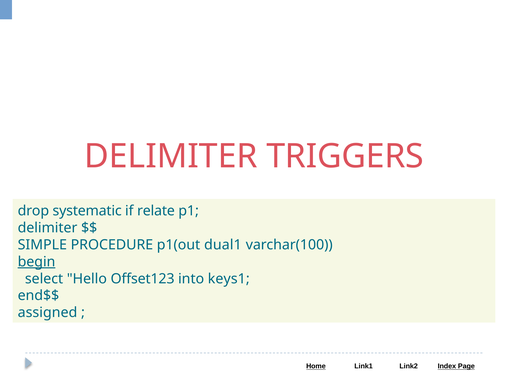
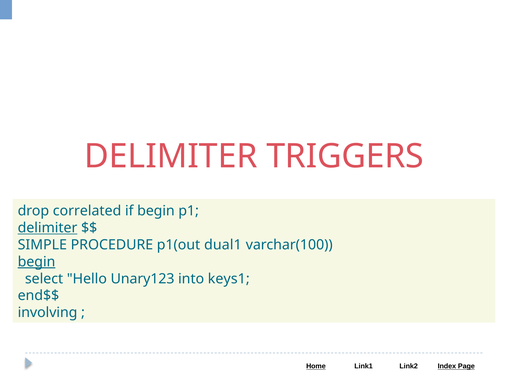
systematic: systematic -> correlated (87, 211)
if relate: relate -> begin (156, 211)
delimiter underline: none -> present (48, 228)
Offset123: Offset123 -> Unary123 (143, 279)
assigned: assigned -> involving (48, 313)
